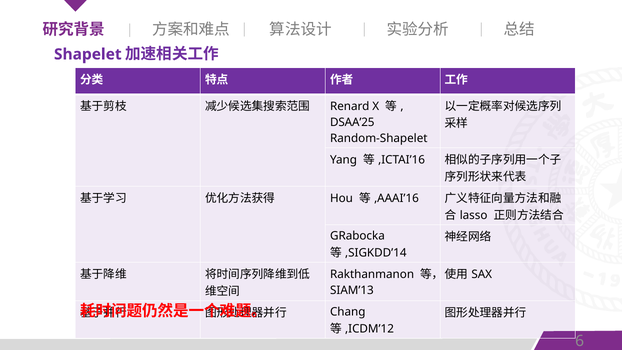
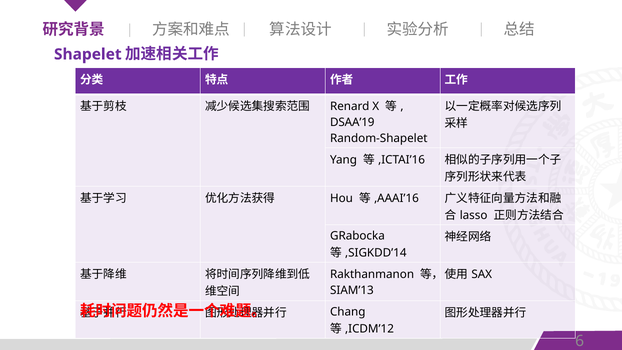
DSAA’25: DSAA’25 -> DSAA’19 (352, 122)
